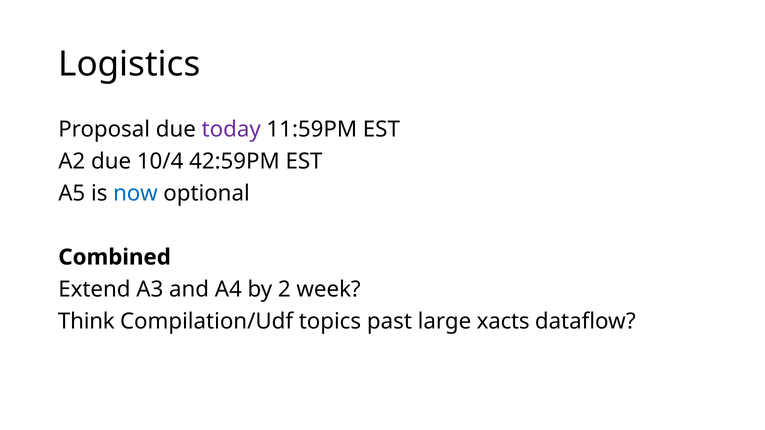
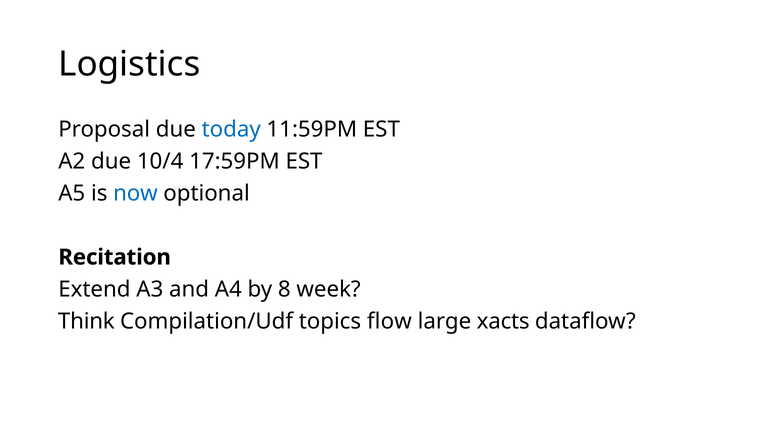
today colour: purple -> blue (231, 129)
42:59PM: 42:59PM -> 17:59PM (234, 161)
Combined: Combined -> Recitation (115, 257)
2: 2 -> 8 (284, 289)
past: past -> flow (389, 321)
